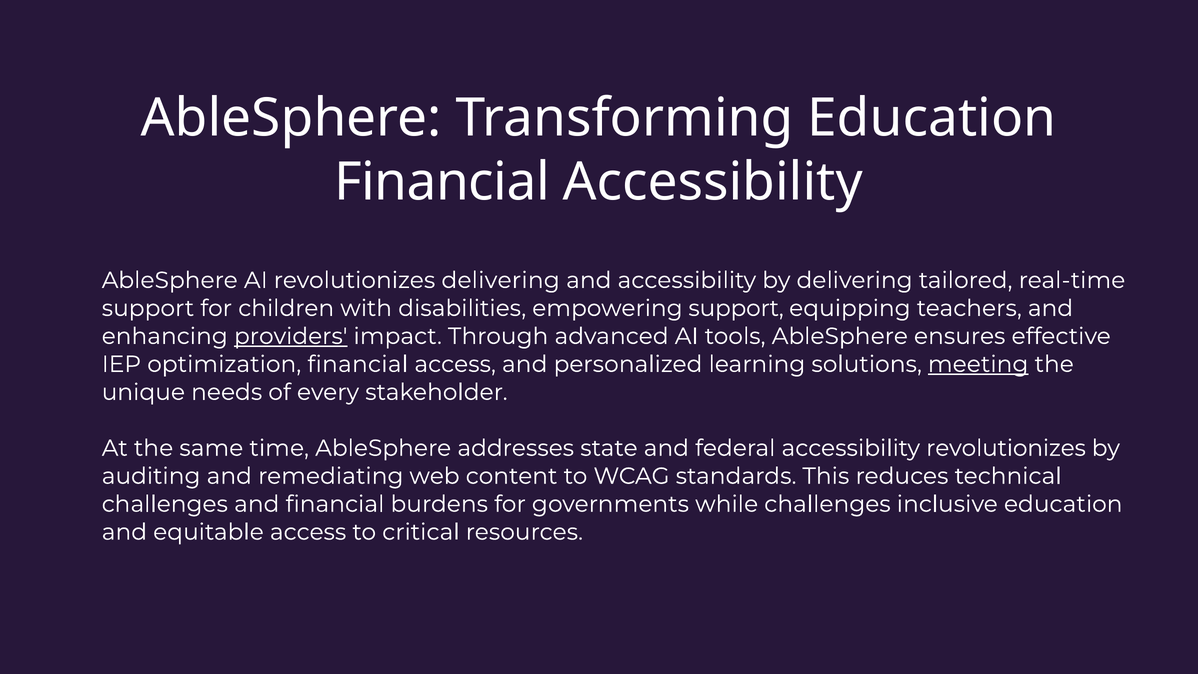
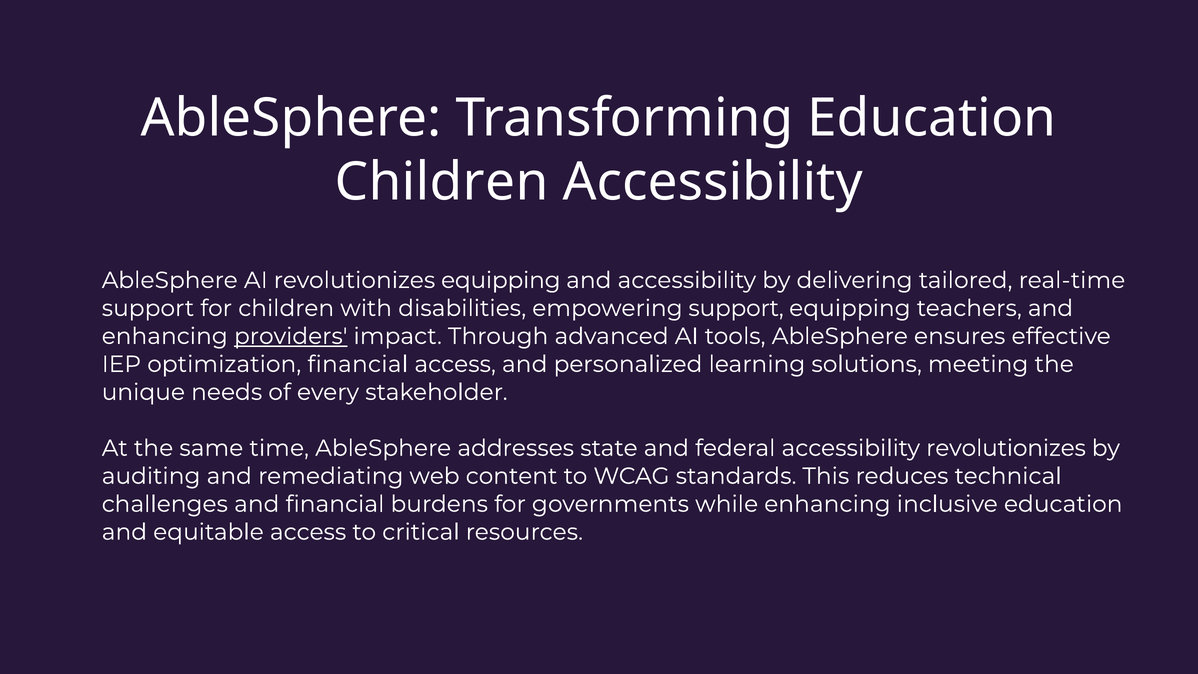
Financial: Financial -> Children (441, 182)
revolutionizes delivering: delivering -> equipping (501, 280)
meeting underline: present -> none (978, 364)
while challenges: challenges -> enhancing (827, 504)
